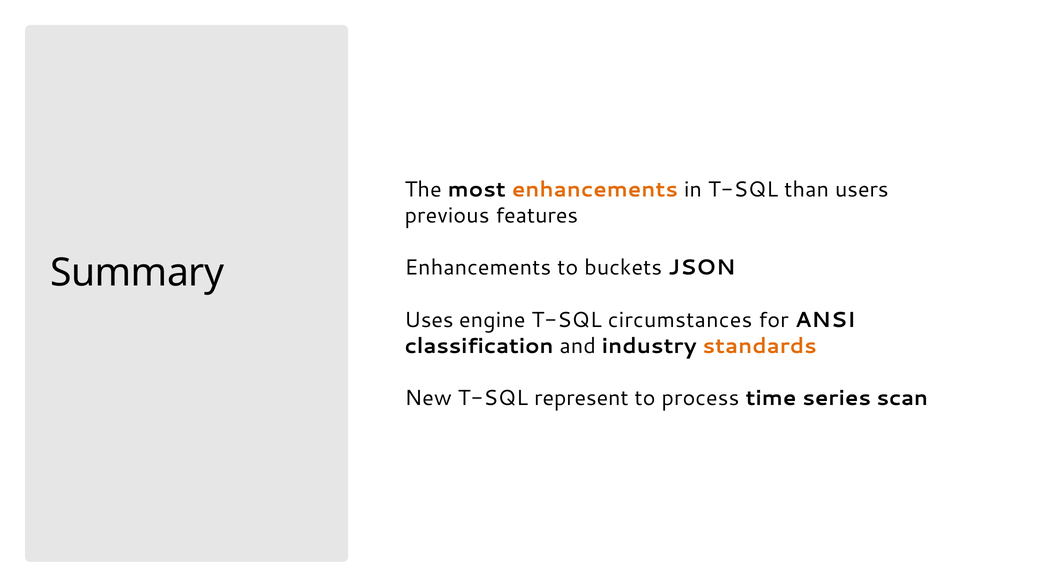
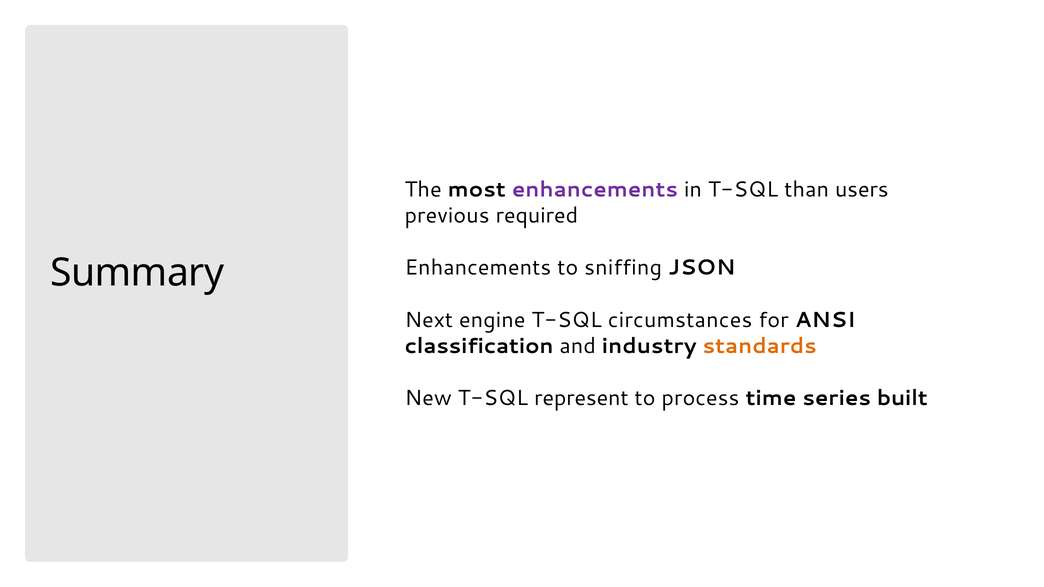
enhancements colour: orange -> purple (595, 190)
features: features -> required (537, 216)
buckets: buckets -> sniffing (623, 268)
Uses: Uses -> Next (429, 320)
scan: scan -> built (902, 398)
